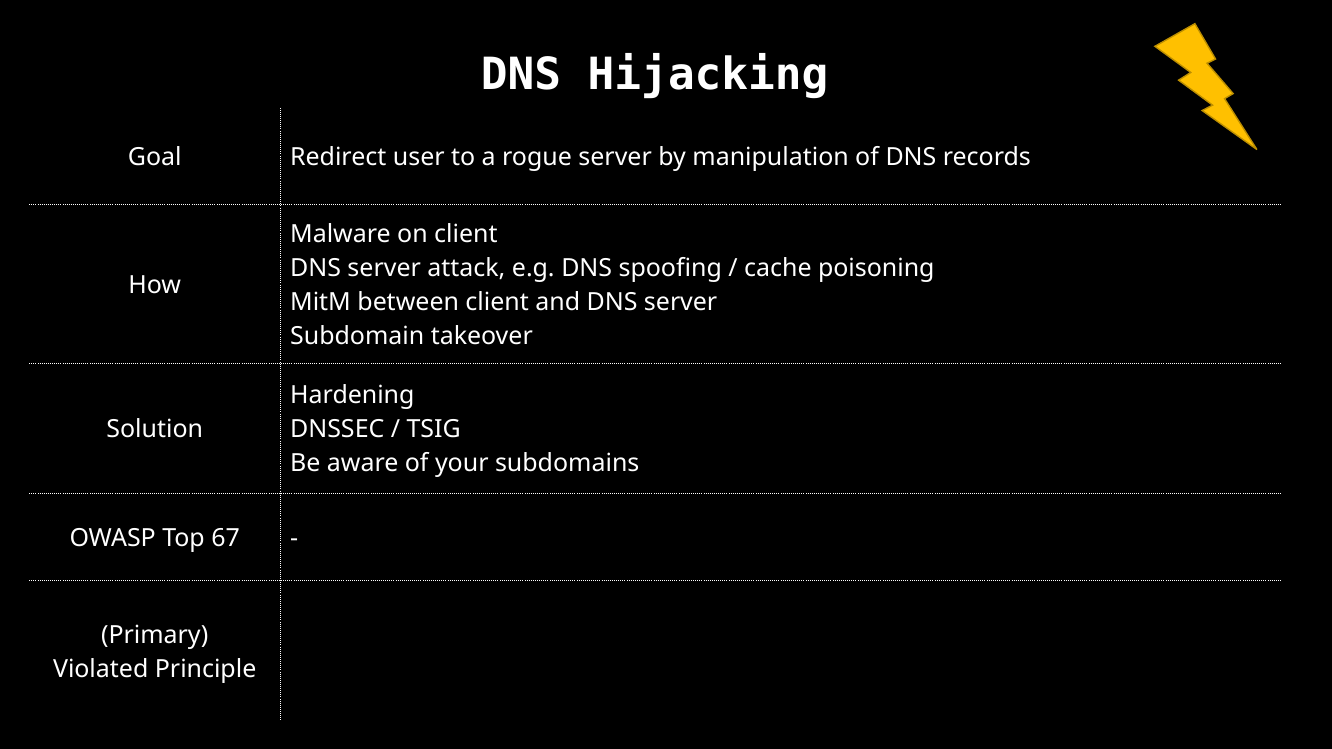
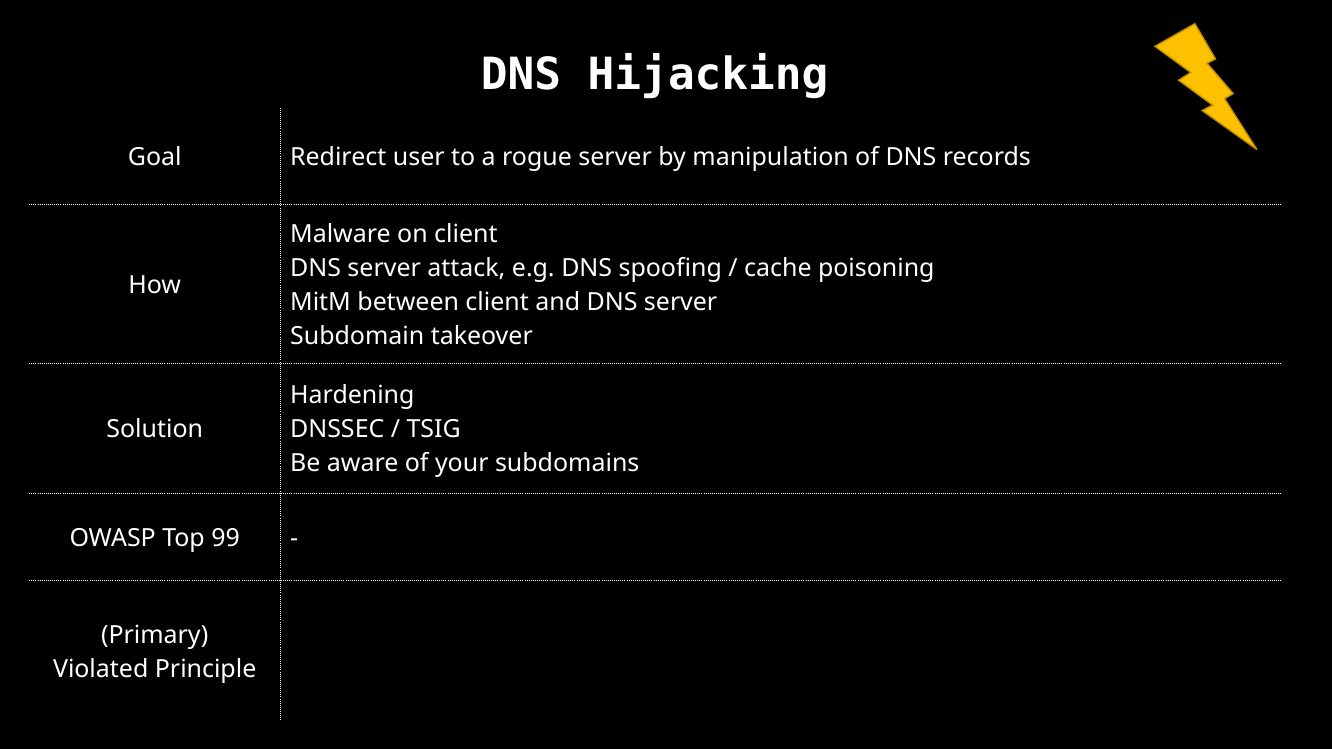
67: 67 -> 99 (226, 538)
